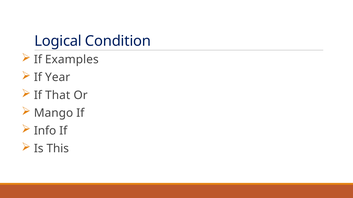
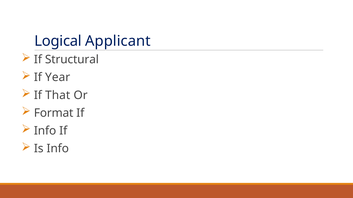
Condition: Condition -> Applicant (118, 41)
Examples: Examples -> Structural (72, 60)
Mango: Mango -> Format (54, 113)
Is This: This -> Info (58, 149)
